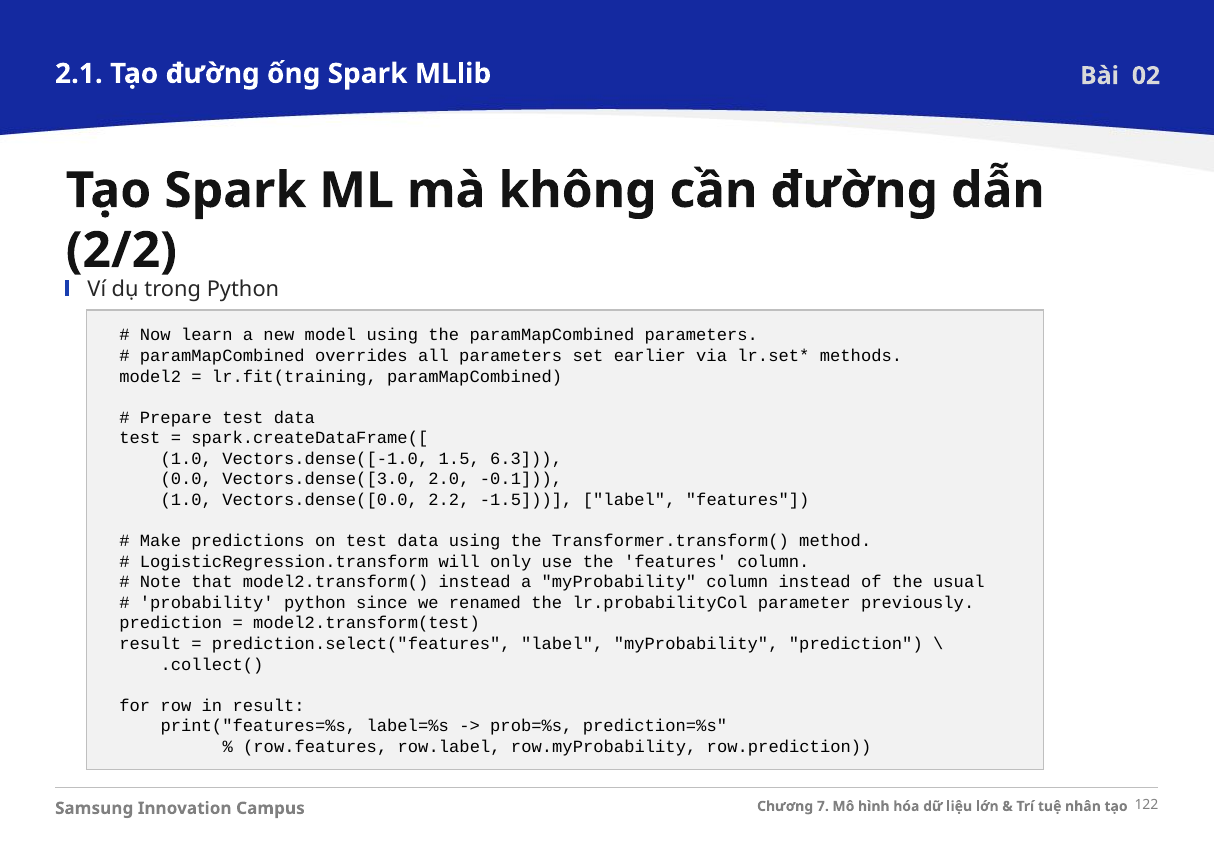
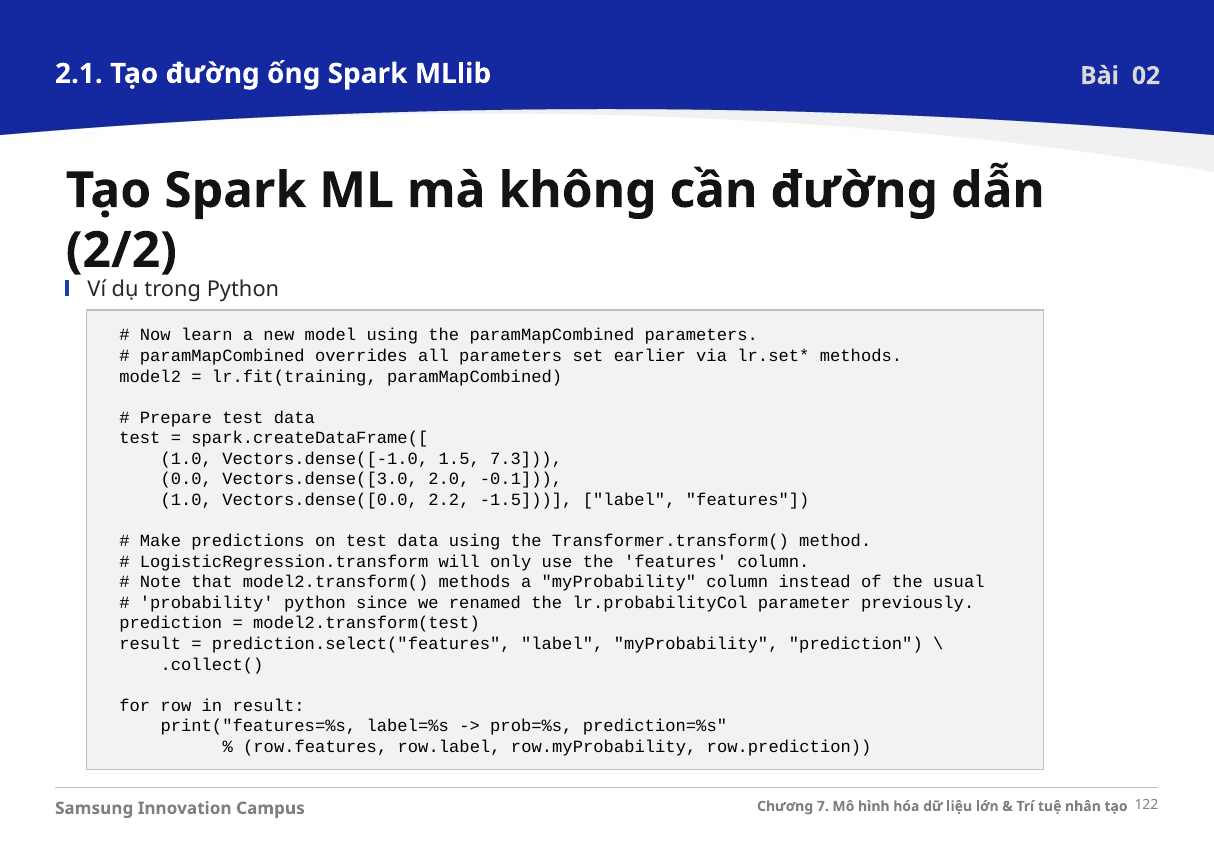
6.3: 6.3 -> 7.3 (526, 458)
model2.transform( instead: instead -> methods (475, 582)
